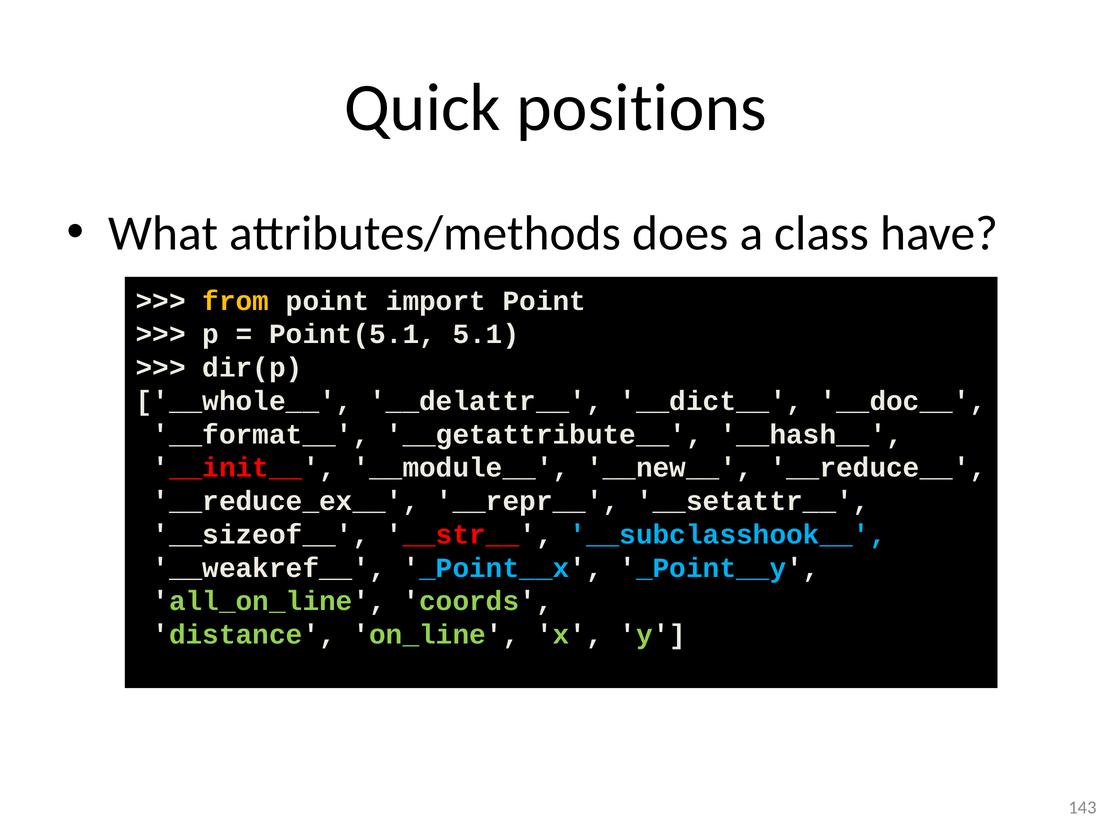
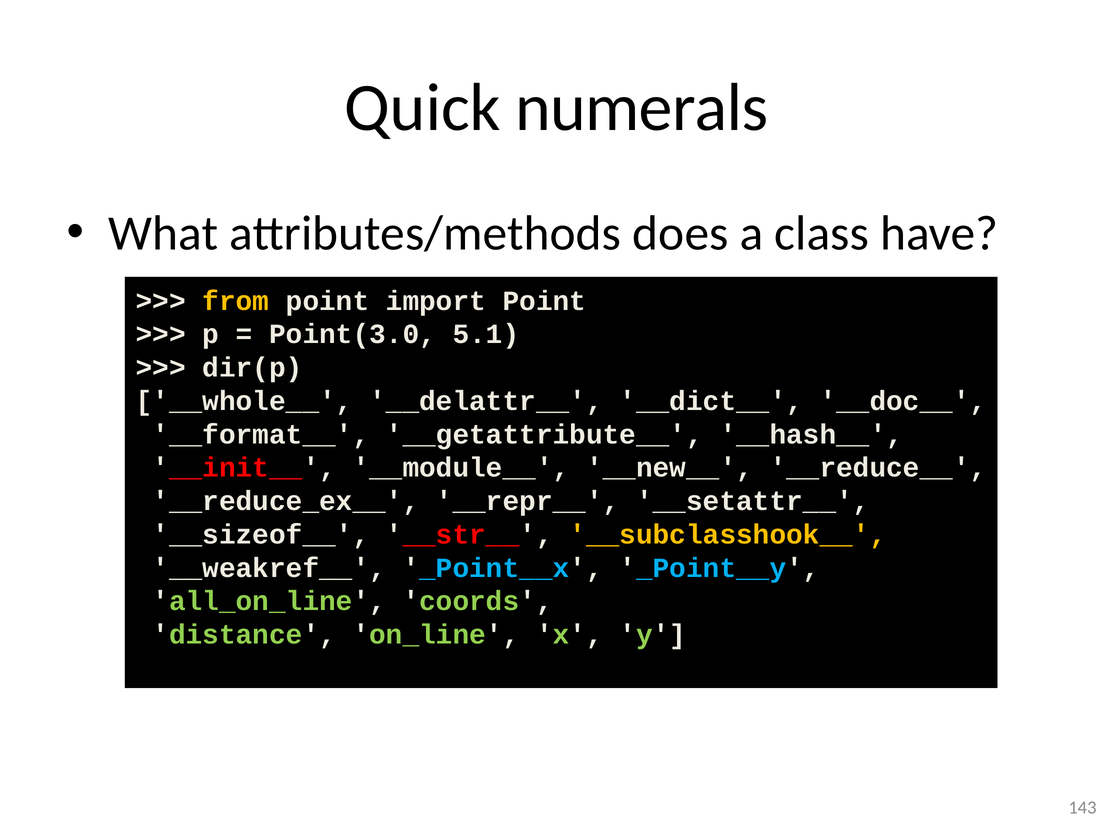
positions: positions -> numerals (642, 108)
Point(5.1: Point(5.1 -> Point(3.0 (353, 334)
__subclasshook__ colour: light blue -> yellow (728, 534)
